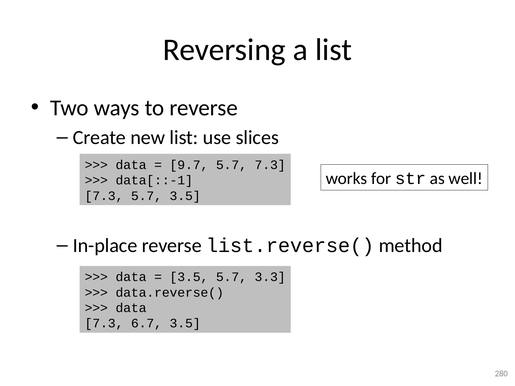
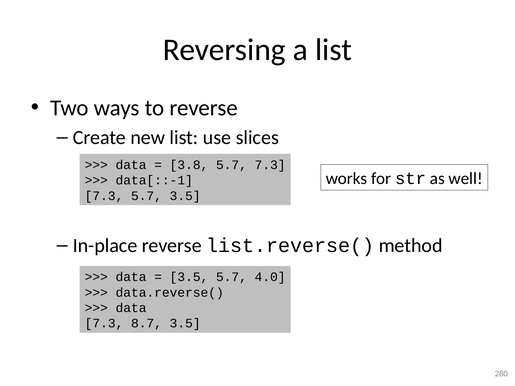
9.7: 9.7 -> 3.8 (189, 165)
3.3: 3.3 -> 4.0 (270, 277)
6.7: 6.7 -> 8.7 (146, 324)
